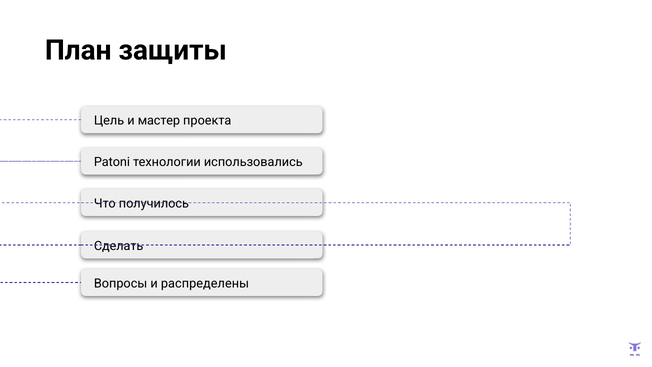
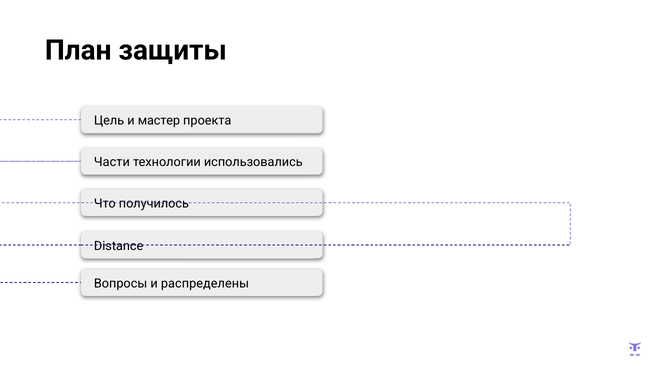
Patoni: Patoni -> Части (112, 162)
Сделать: Сделать -> Distance (119, 246)
